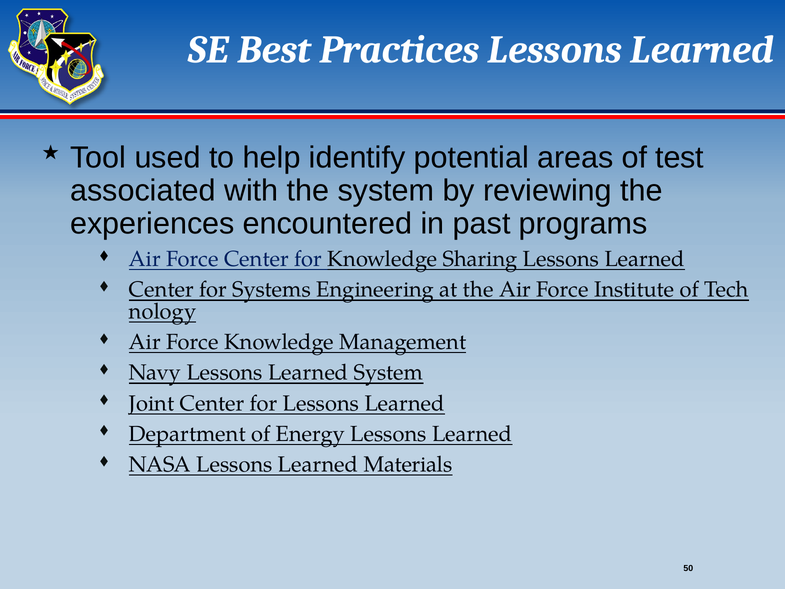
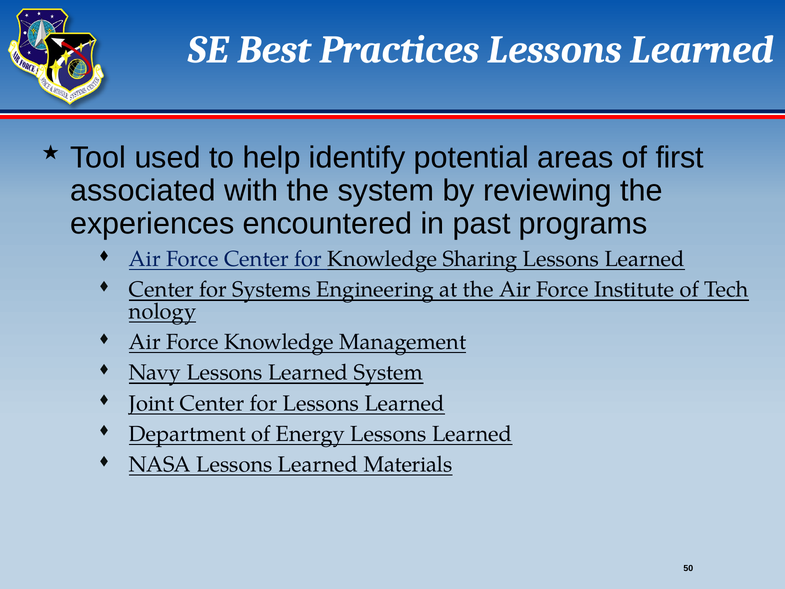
test: test -> first (680, 158)
